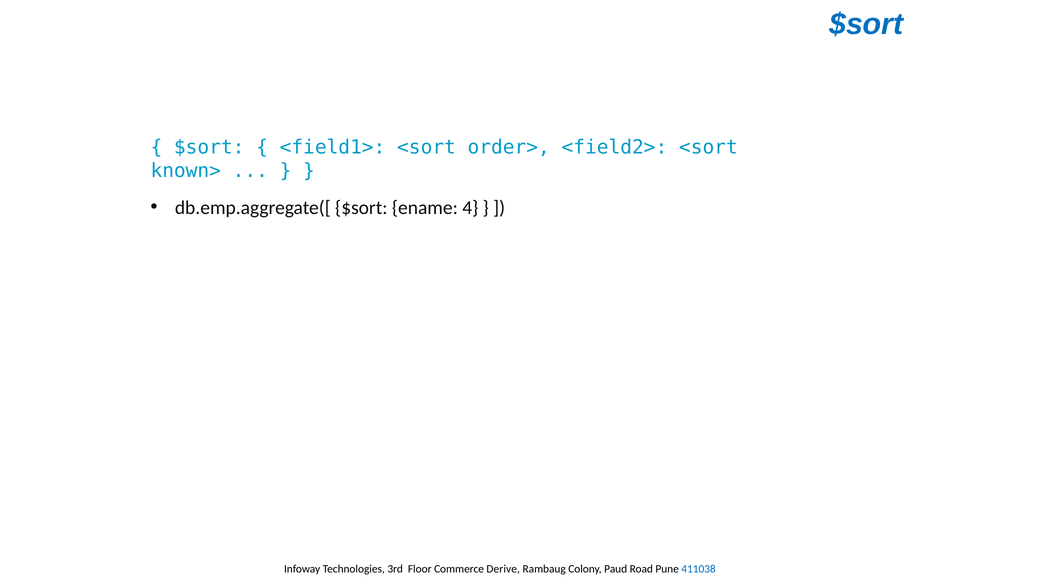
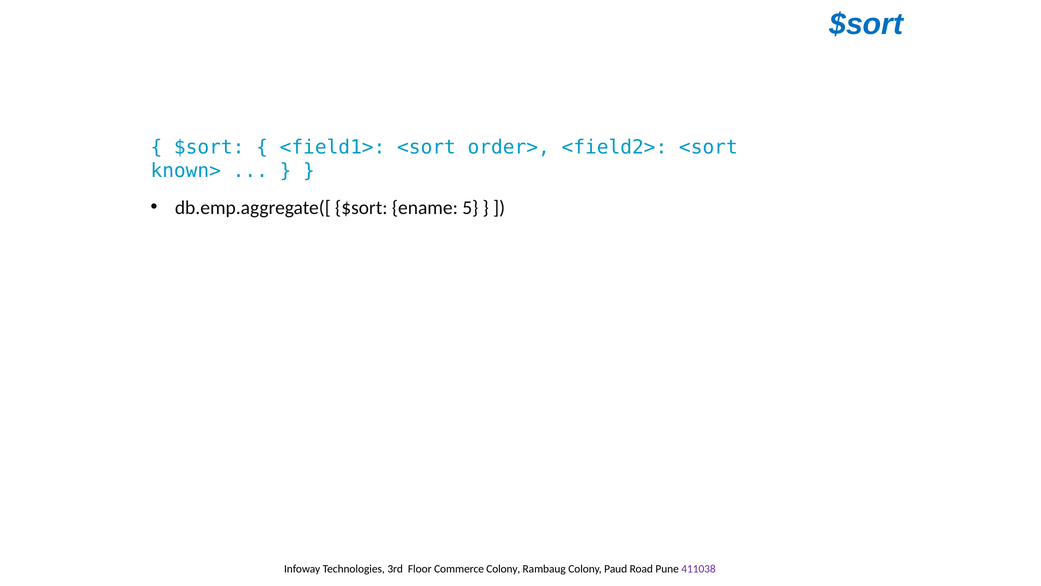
4: 4 -> 5 (470, 207)
Commerce Derive: Derive -> Colony (503, 568)
411038 colour: blue -> purple (699, 568)
